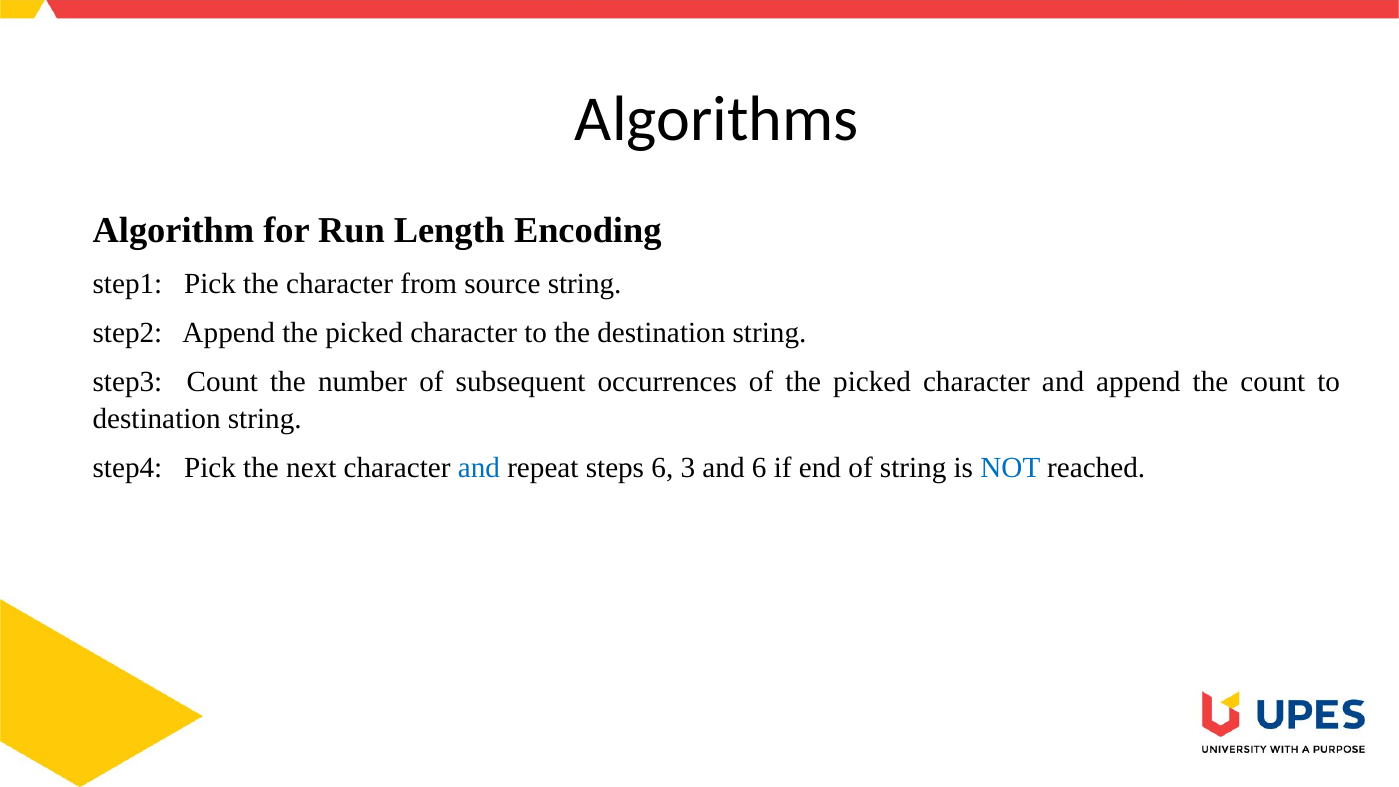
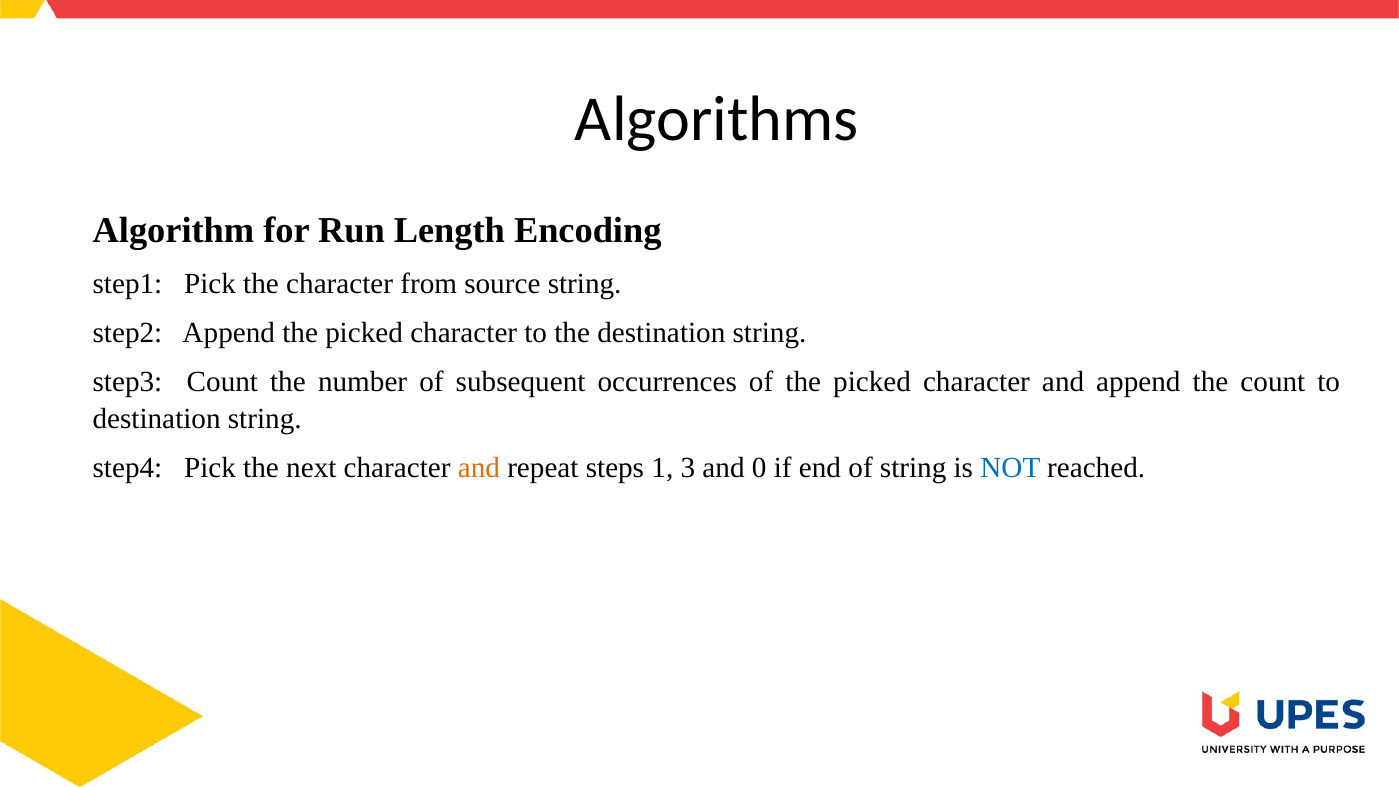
and colour: blue -> orange (479, 468)
steps 6: 6 -> 1 (662, 468)
and 6: 6 -> 0 (759, 468)
